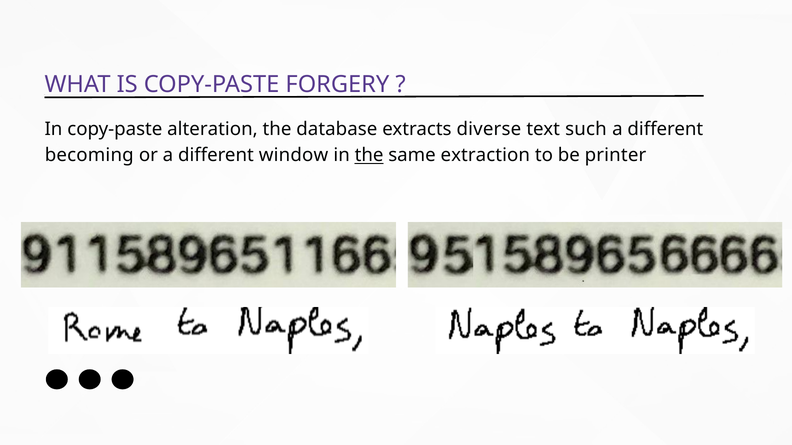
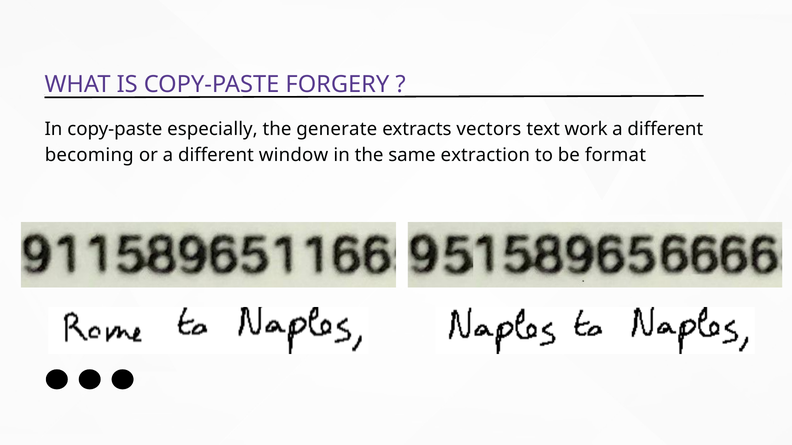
alteration: alteration -> especially (212, 129)
database: database -> generate (337, 129)
diverse: diverse -> vectors (489, 129)
such: such -> work (586, 129)
the underline: present -> none (369, 156)
printer: printer -> format (615, 156)
